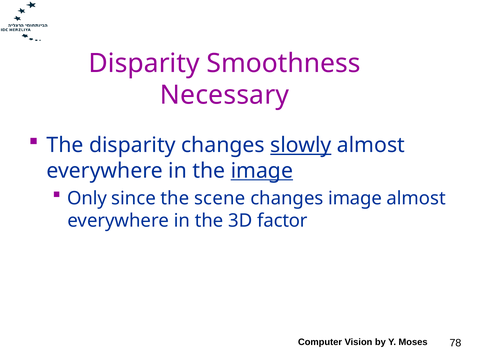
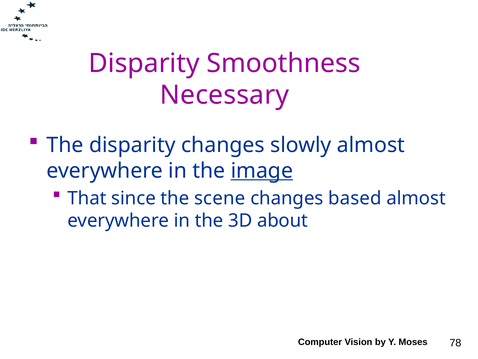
slowly underline: present -> none (301, 145)
Only: Only -> That (87, 198)
changes image: image -> based (355, 198)
factor: factor -> about (282, 220)
